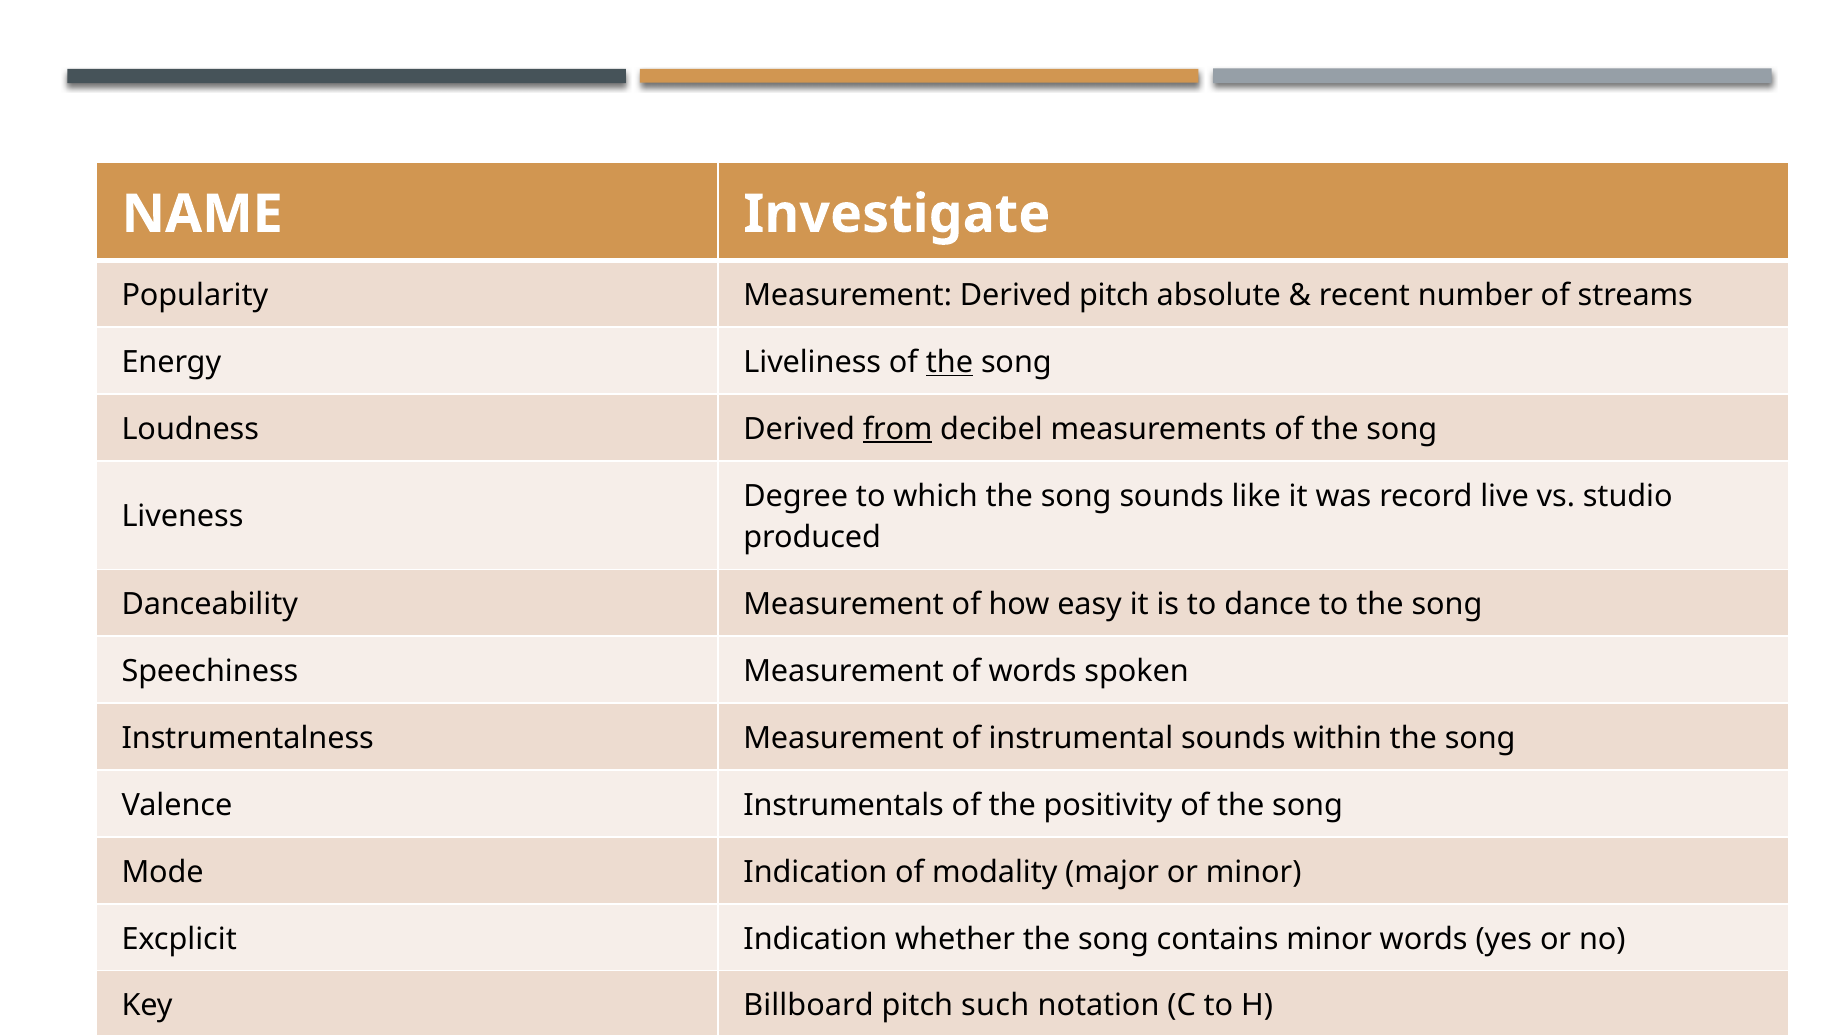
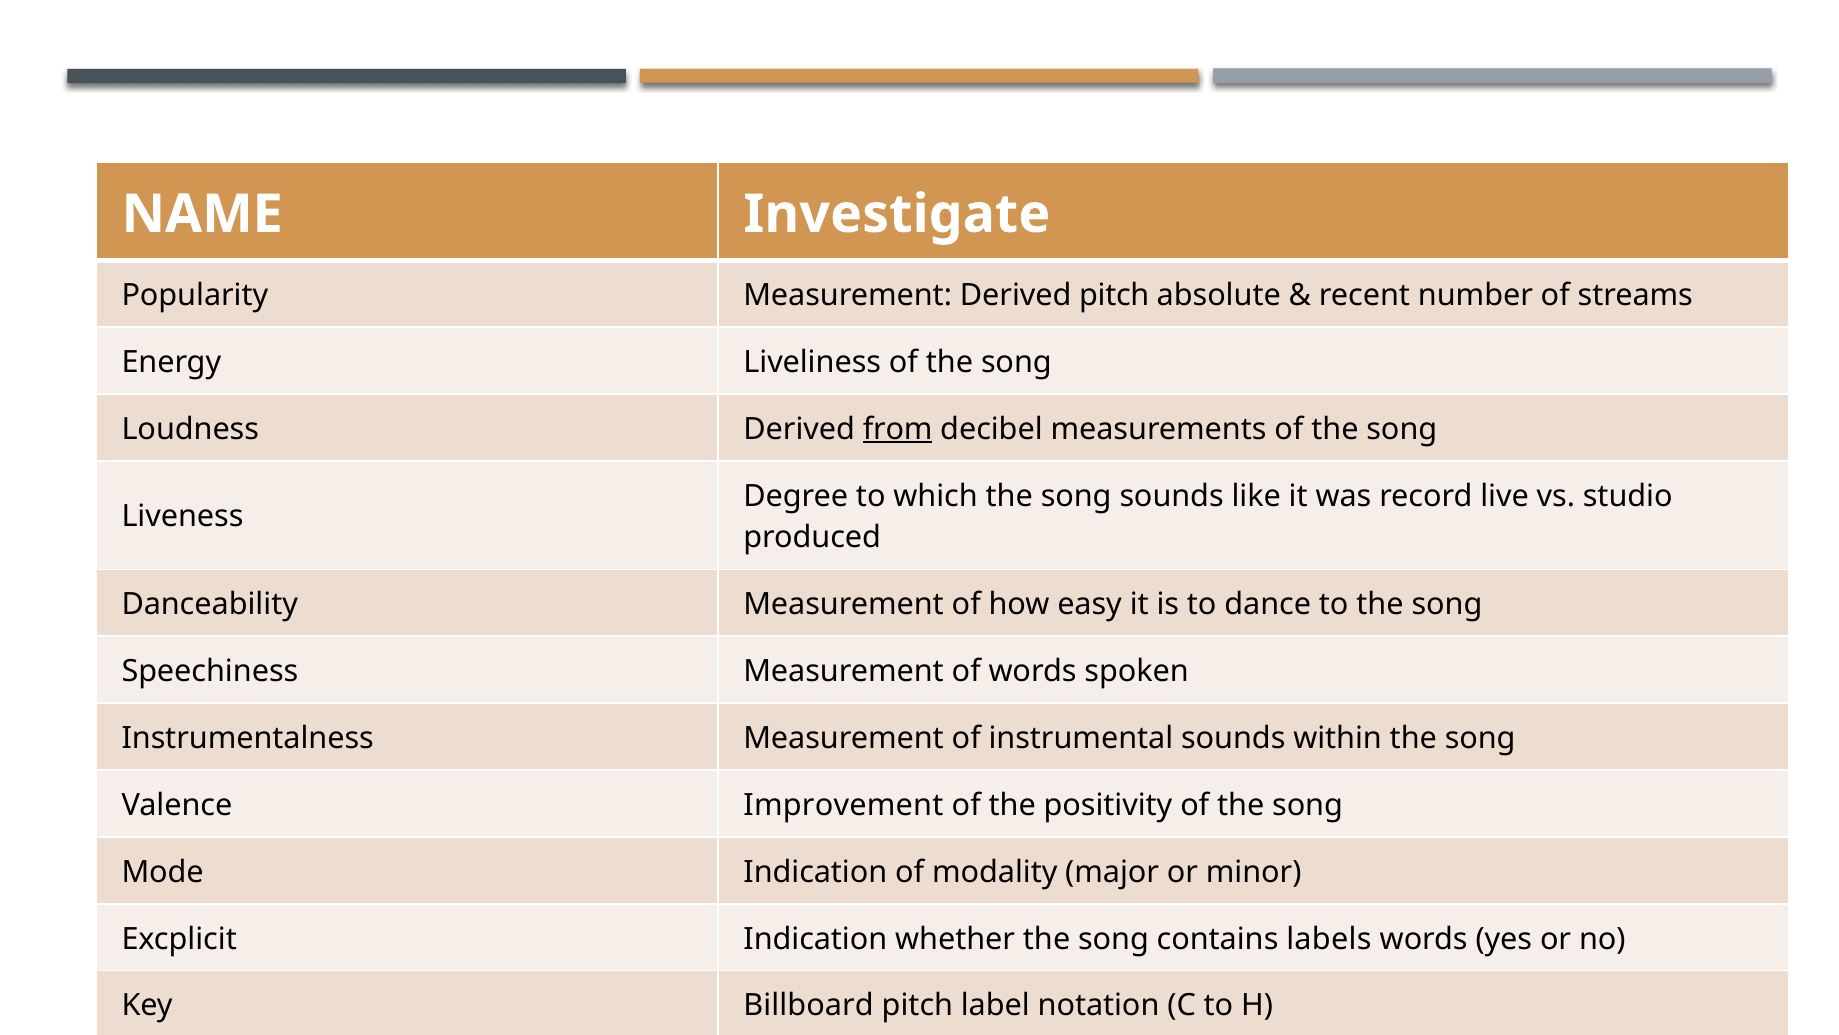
the underline: present -> none (950, 362)
Instrumentals: Instrumentals -> Improvement (843, 805)
contains minor: minor -> labels (1329, 938)
such: such -> label (995, 1005)
